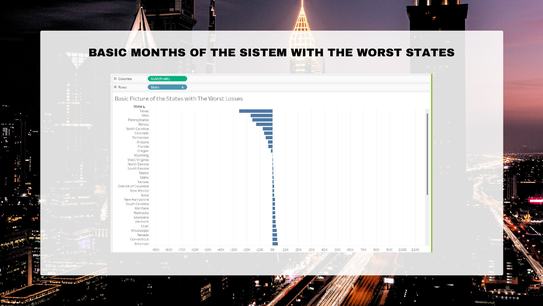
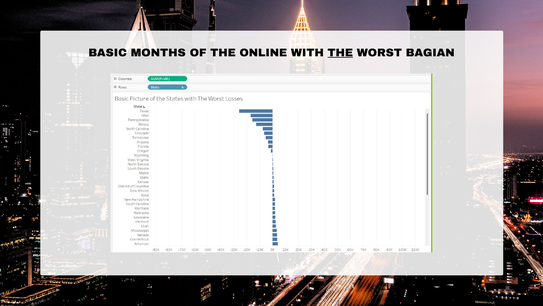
SISTEM: SISTEM -> ONLINE (263, 53)
THE underline: none -> present (340, 53)
STATES: STATES -> BAGIAN (430, 53)
